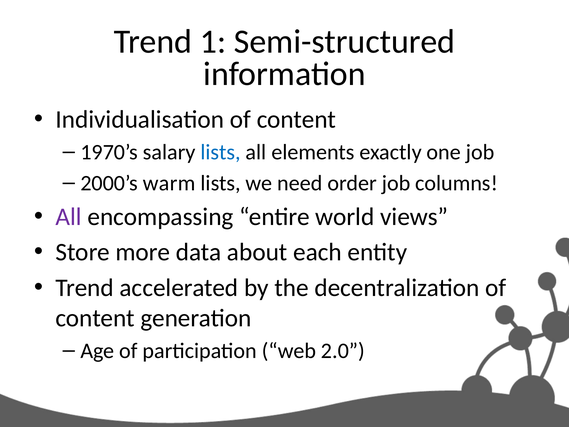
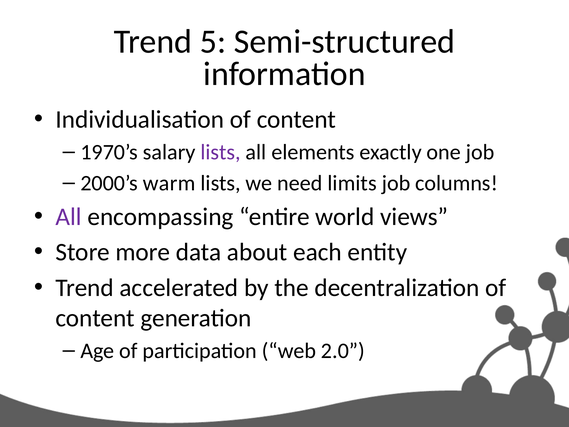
1: 1 -> 5 (213, 41)
lists colour: blue -> purple (221, 152)
order: order -> limits (352, 183)
